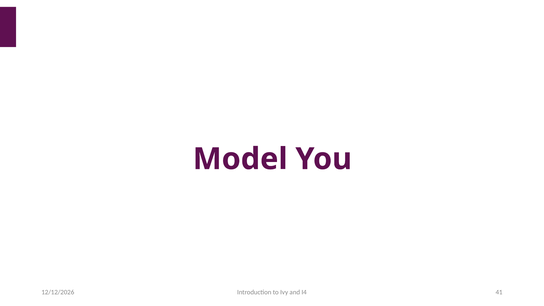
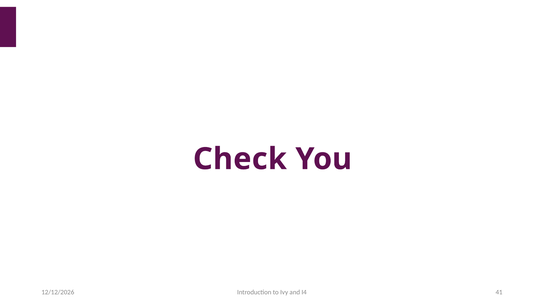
Model: Model -> Check (240, 159)
